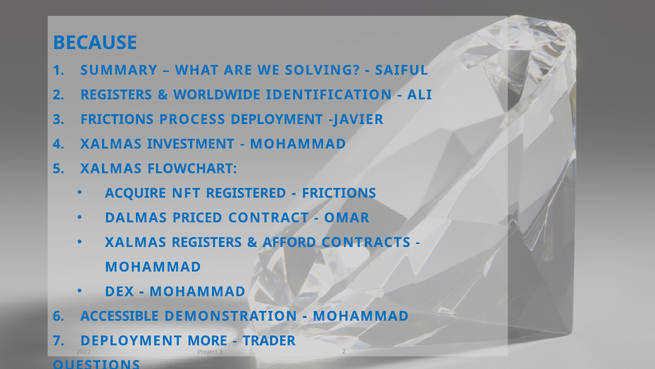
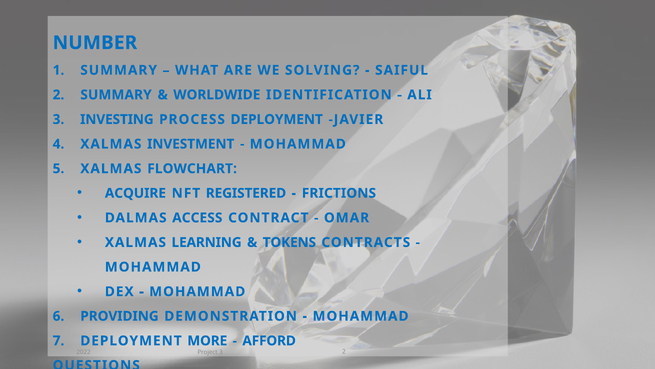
BECAUSE: BECAUSE -> NUMBER (95, 43)
2 REGISTERS: REGISTERS -> SUMMARY (116, 95)
3 FRICTIONS: FRICTIONS -> INVESTING (117, 119)
PRICED: PRICED -> ACCESS (197, 218)
XALMAS REGISTERS: REGISTERS -> LEARNING (207, 242)
AFFORD: AFFORD -> TOKENS (289, 242)
ACCESSIBLE: ACCESSIBLE -> PROVIDING (119, 316)
TRADER: TRADER -> AFFORD (269, 340)
